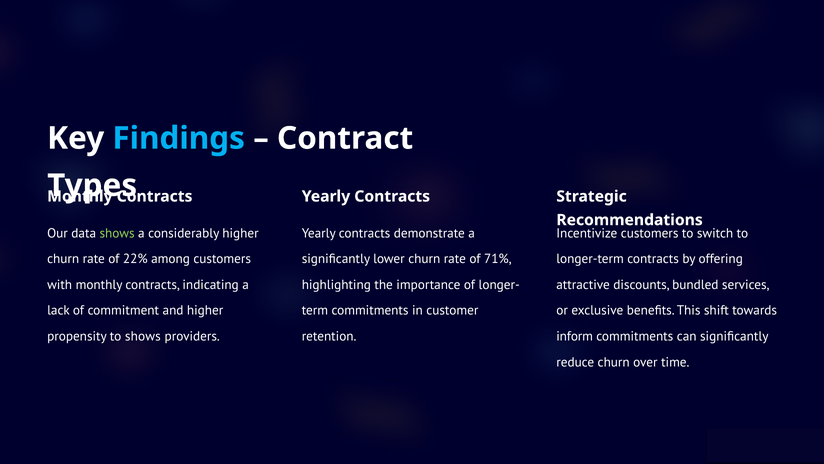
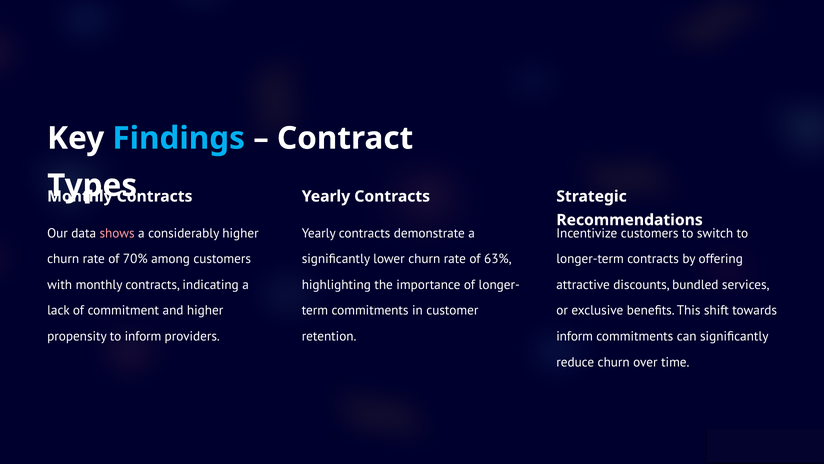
shows colour: light green -> pink (117, 233)
22%: 22% -> 70% (135, 259)
71%: 71% -> 63% (498, 259)
to shows: shows -> inform (143, 336)
